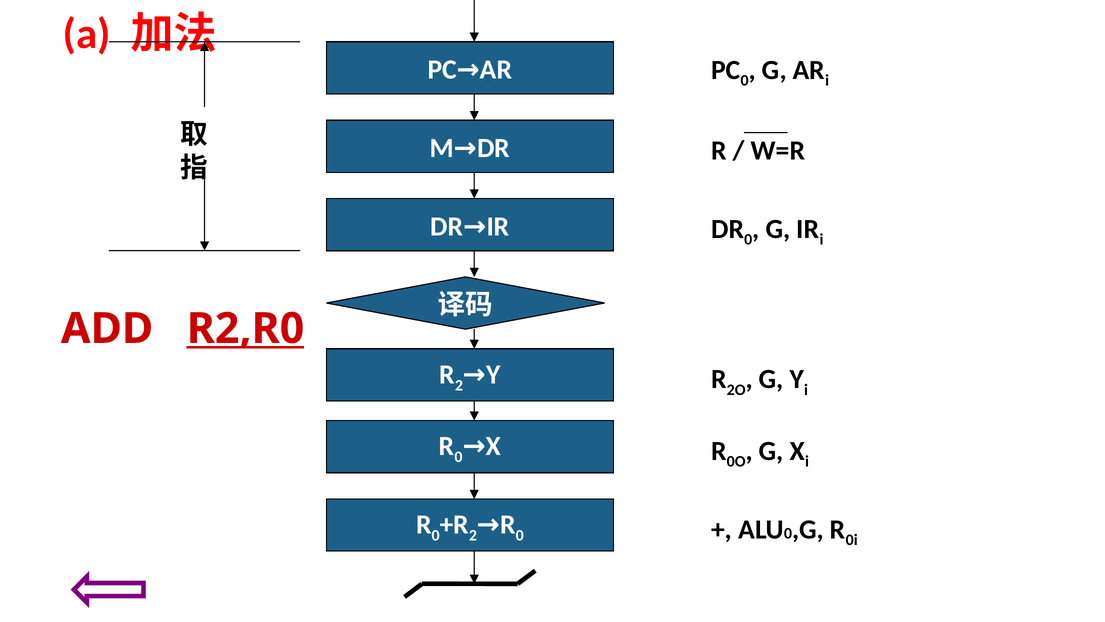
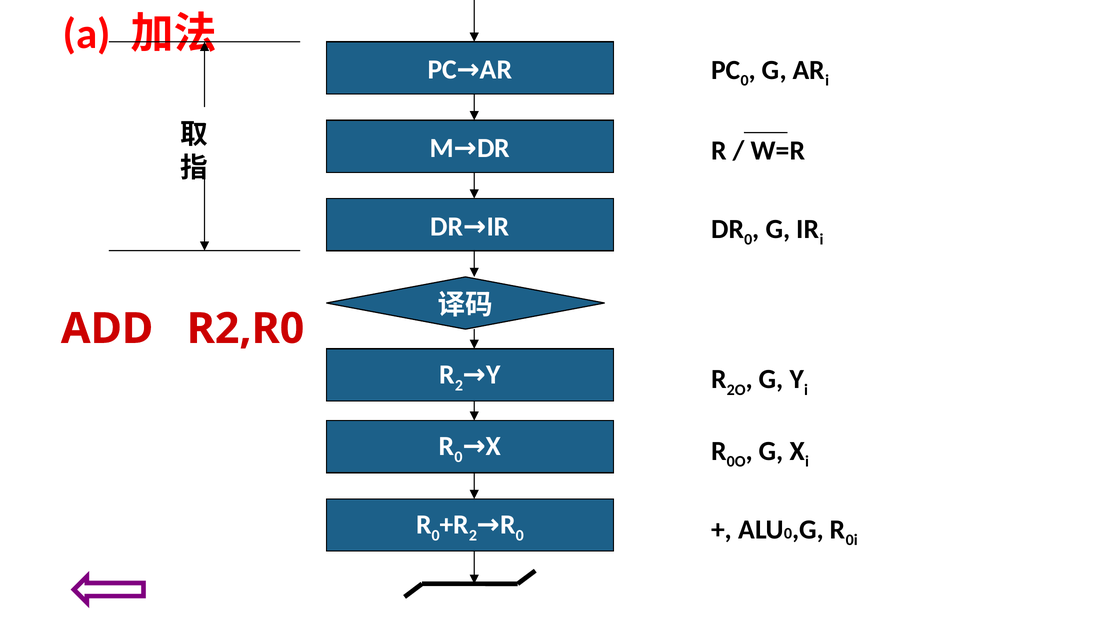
R2,R0 underline: present -> none (245, 329)
